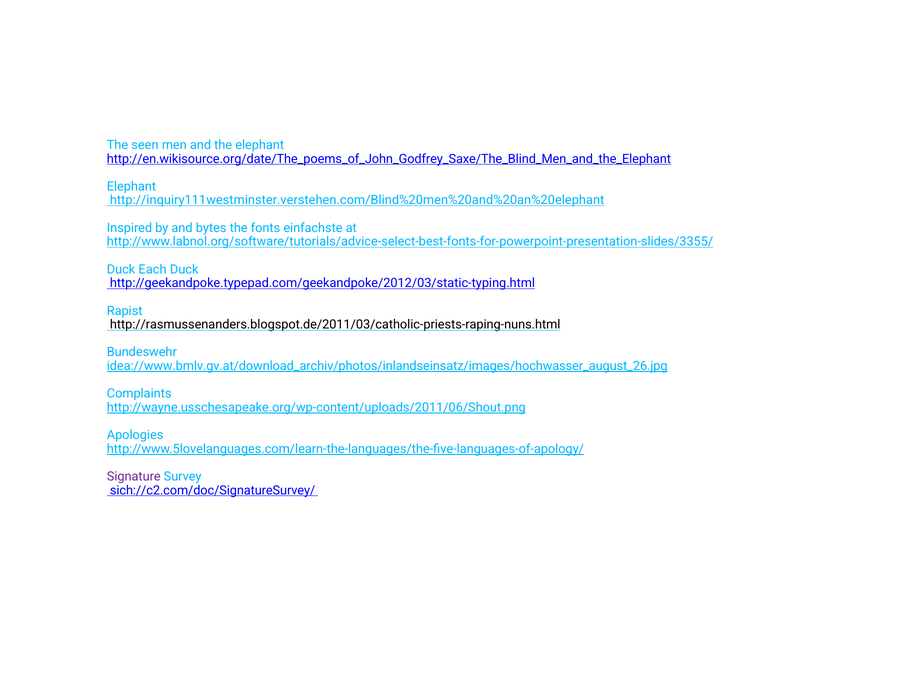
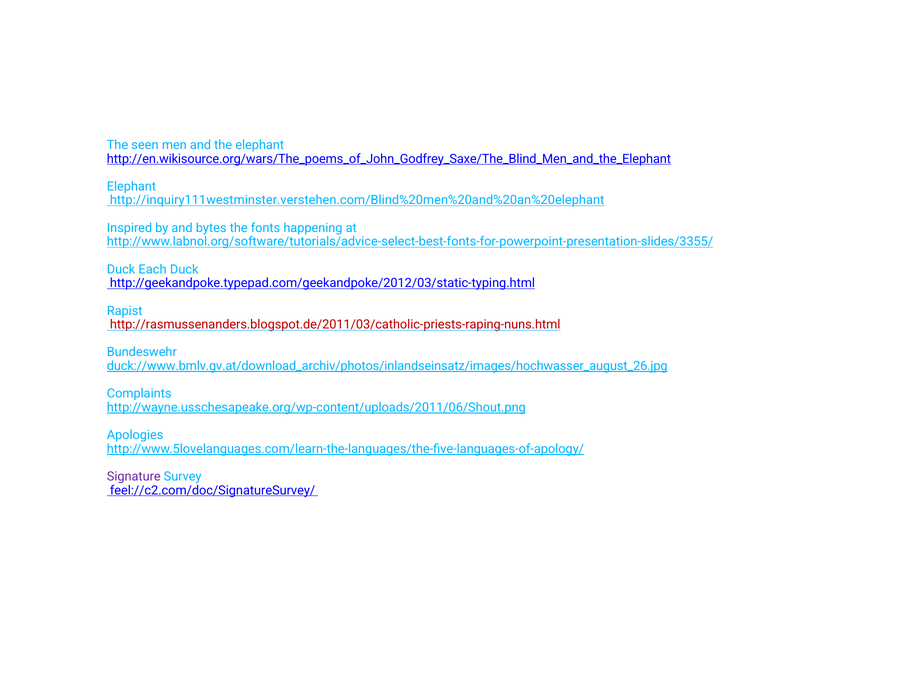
http://en.wikisource.org/date/The_poems_of_John_Godfrey_Saxe/The_Blind_Men_and_the_Elephant: http://en.wikisource.org/date/The_poems_of_John_Godfrey_Saxe/The_Blind_Men_and_the_Elephant -> http://en.wikisource.org/wars/The_poems_of_John_Godfrey_Saxe/The_Blind_Men_and_the_Elephant (389, 159)
einfachste: einfachste -> happening (313, 228)
http://rasmussenanders.blogspot.de/2011/03/catholic-priests-raping-nuns.html colour: black -> red (335, 325)
idea://www.bmlv.gv.at/download_archiv/photos/inlandseinsatz/images/hochwasser_august_26.jpg: idea://www.bmlv.gv.at/download_archiv/photos/inlandseinsatz/images/hochwasser_august_26.jpg -> duck://www.bmlv.gv.at/download_archiv/photos/inlandseinsatz/images/hochwasser_august_26.jpg (387, 366)
sich://c2.com/doc/SignatureSurvey/: sich://c2.com/doc/SignatureSurvey/ -> feel://c2.com/doc/SignatureSurvey/ (213, 491)
